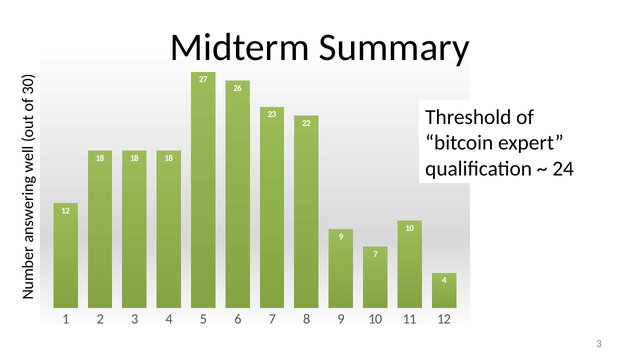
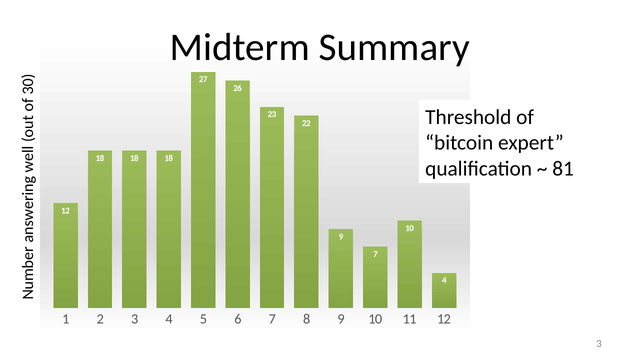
24: 24 -> 81 (563, 169)
